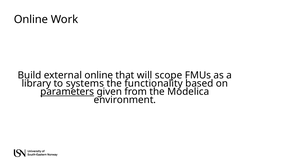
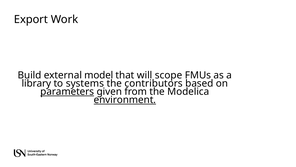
Online: Online -> Export (31, 19)
external online: online -> model (99, 75)
functionality: functionality -> contributors (154, 83)
environment underline: none -> present (125, 100)
